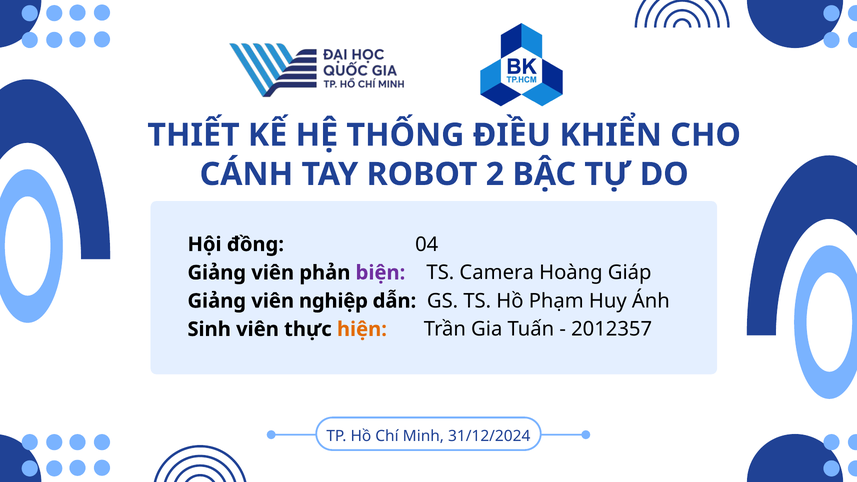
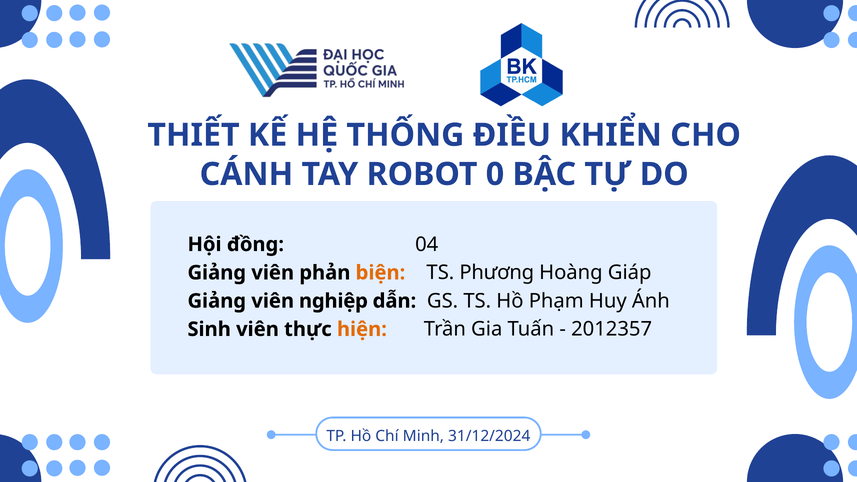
2: 2 -> 0 (495, 174)
biện colour: purple -> orange (380, 273)
Camera: Camera -> Phương (497, 273)
